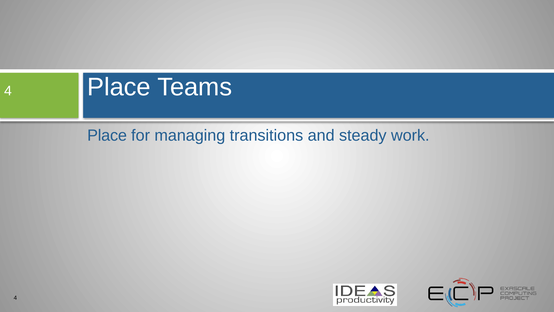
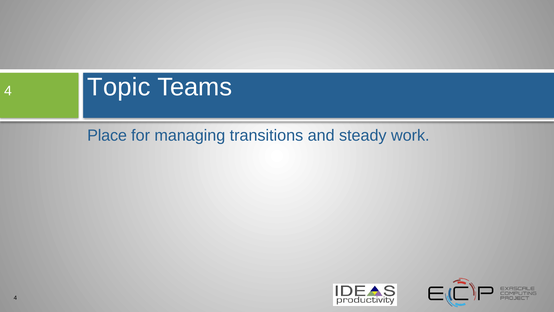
Place: Place -> Topic (119, 87)
